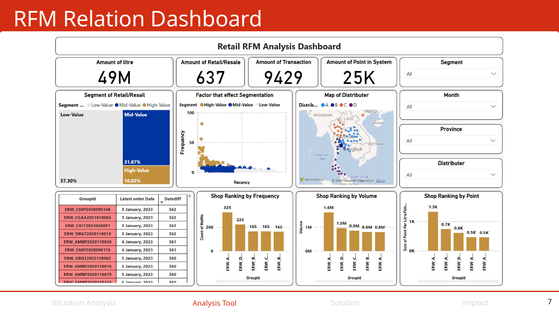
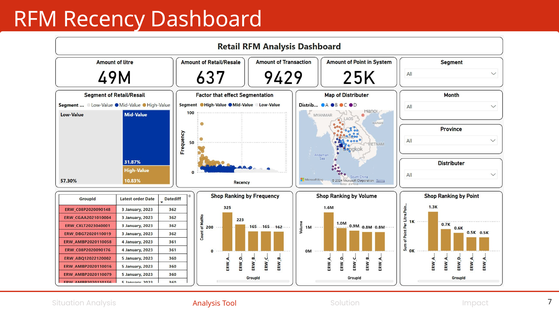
Relation: Relation -> Recency (104, 19)
